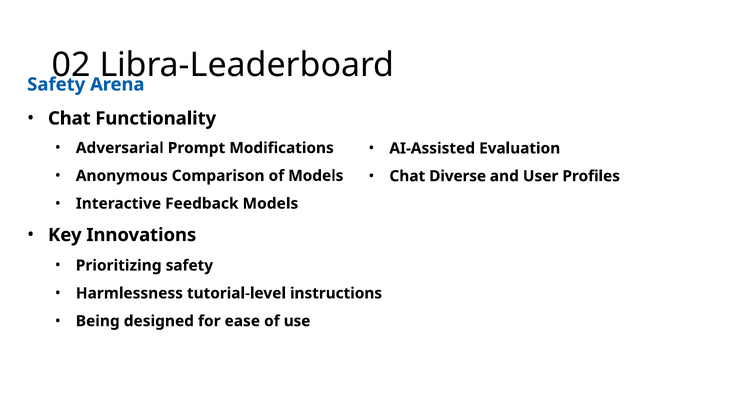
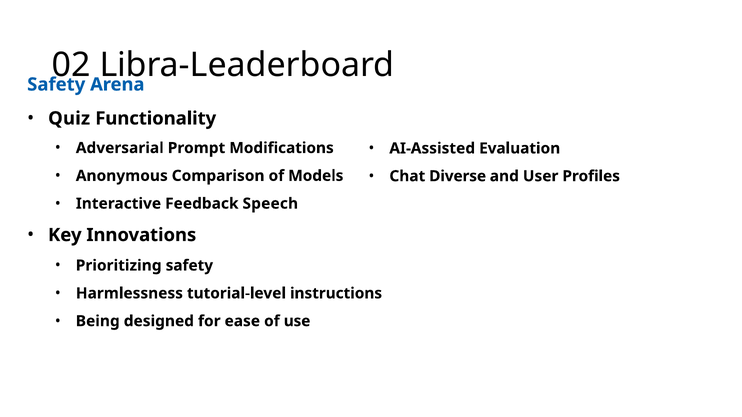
Chat: Chat -> Quiz (69, 119)
Feedback Models: Models -> Speech (270, 204)
